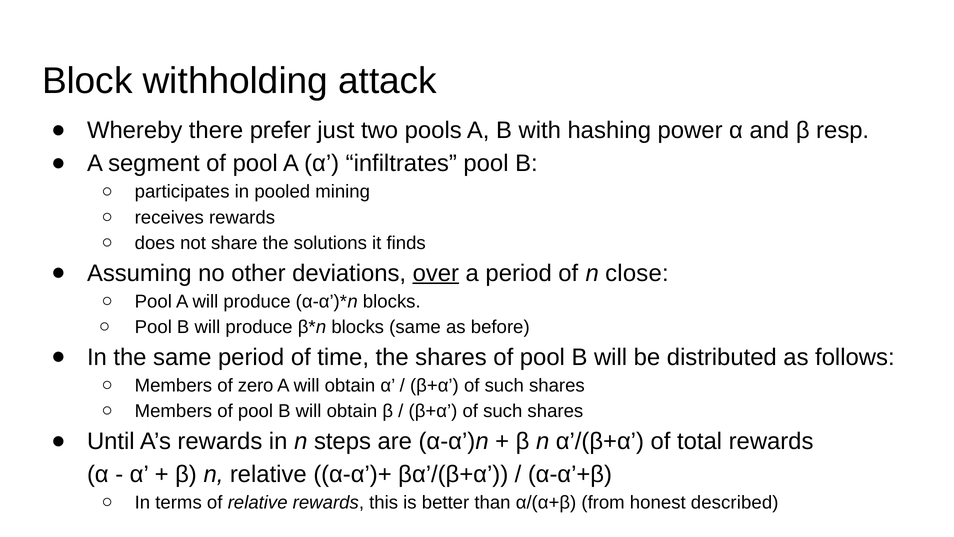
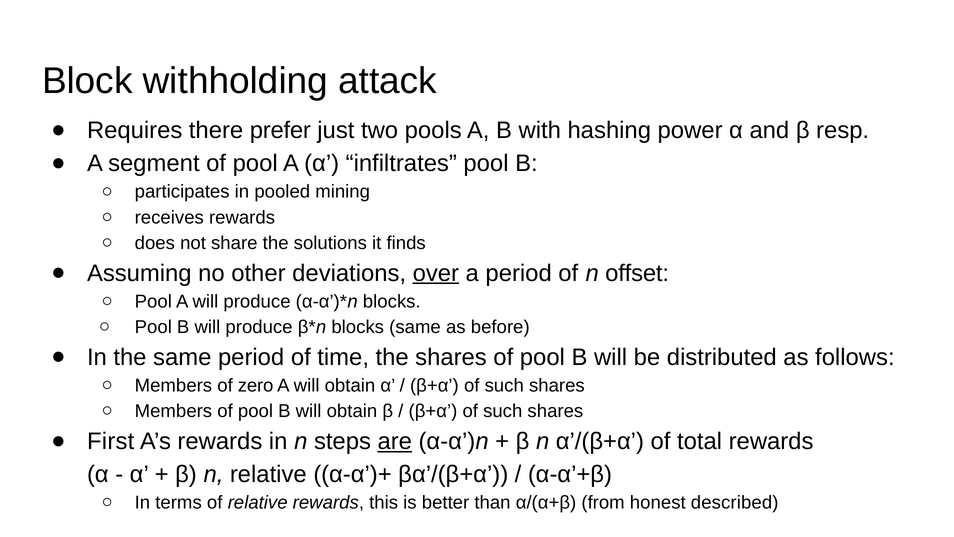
Whereby: Whereby -> Requires (135, 130)
close: close -> offset (637, 273)
Until: Until -> First (111, 441)
are underline: none -> present (395, 441)
